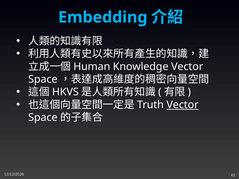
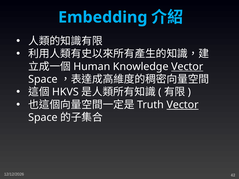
Vector underline: none -> present (187, 67)
